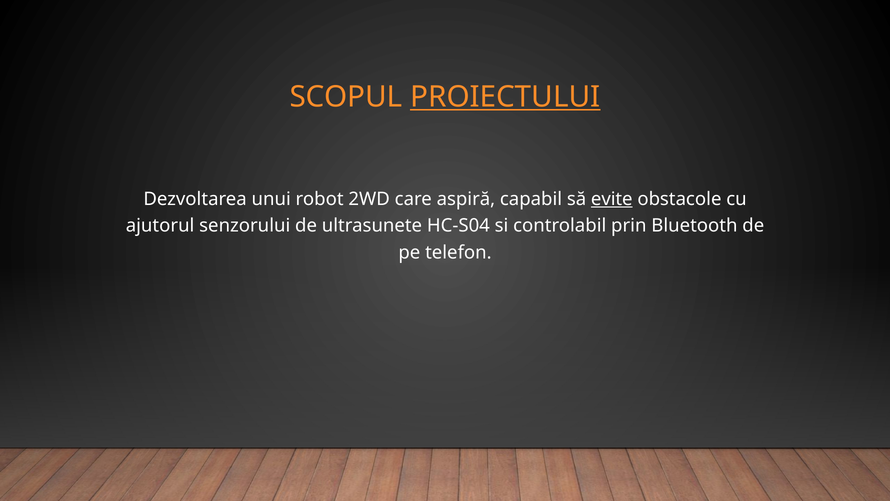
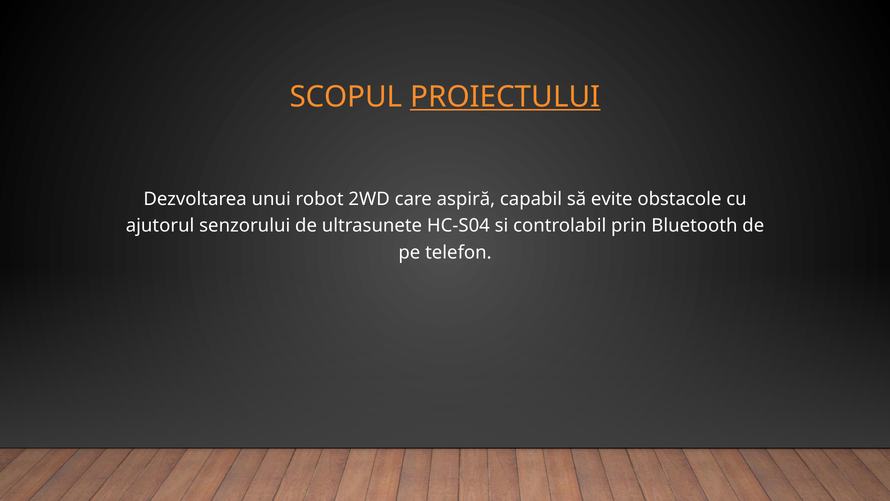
evite underline: present -> none (612, 199)
